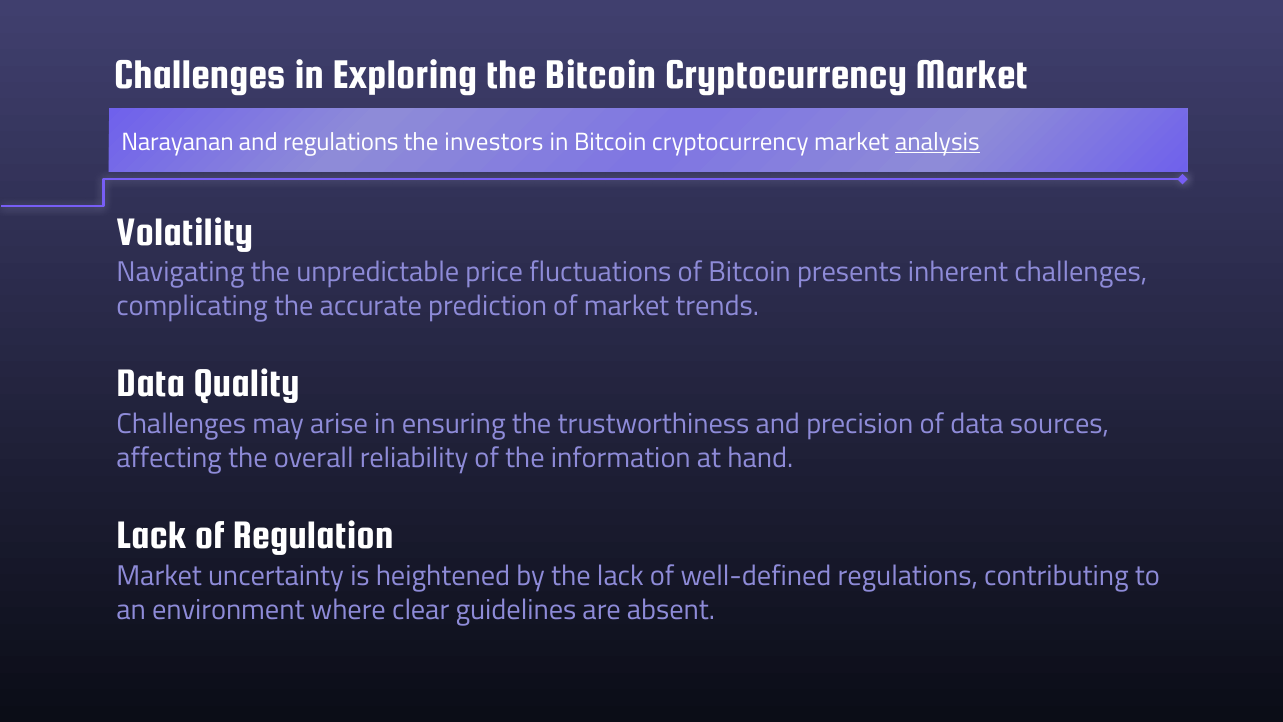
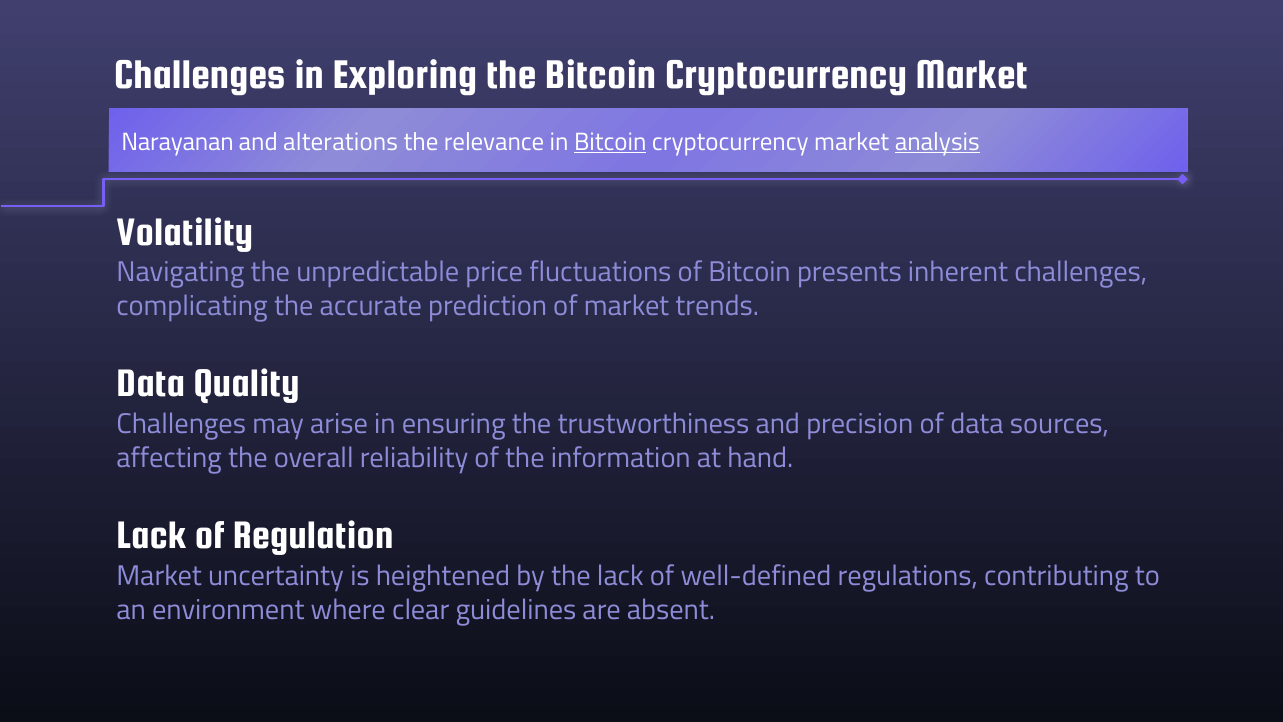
and regulations: regulations -> alterations (341, 142)
investors: investors -> relevance (494, 142)
Bitcoin underline: none -> present (610, 142)
